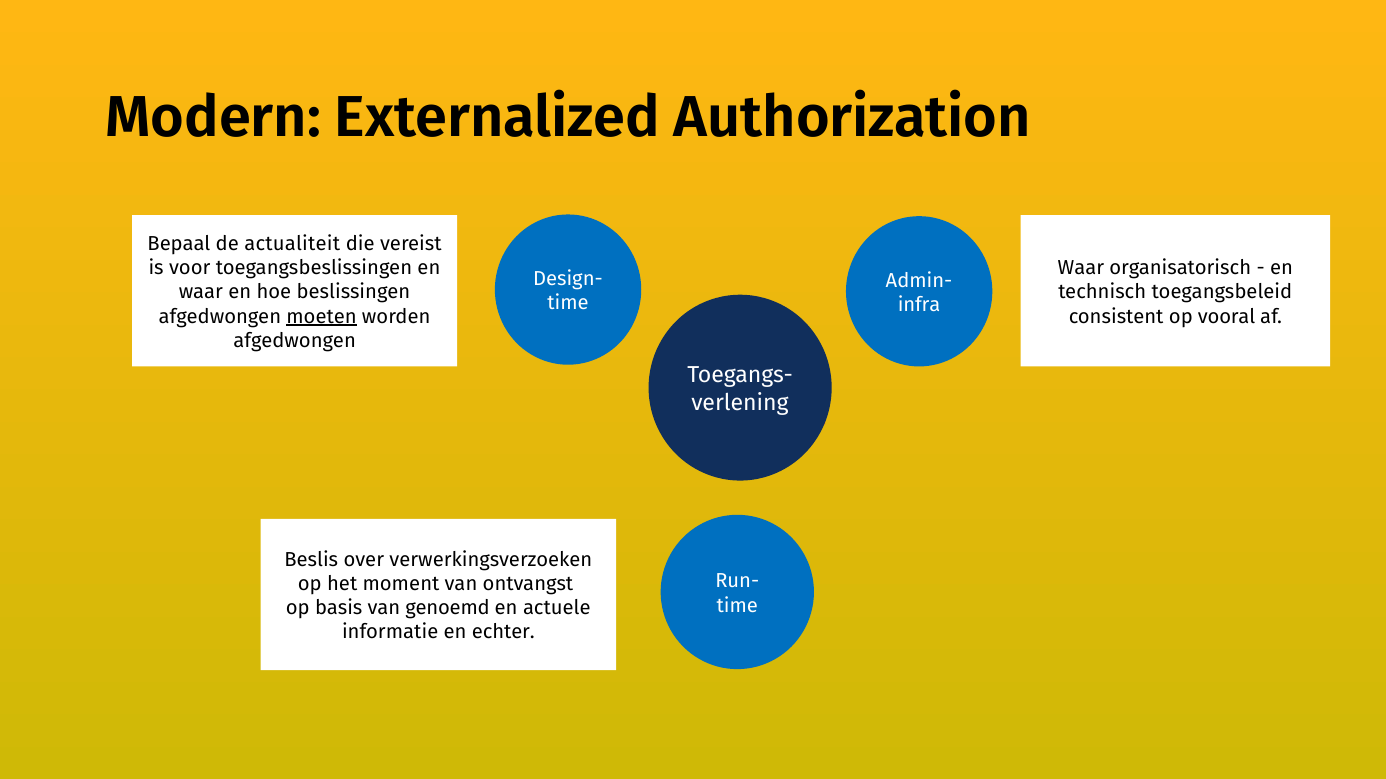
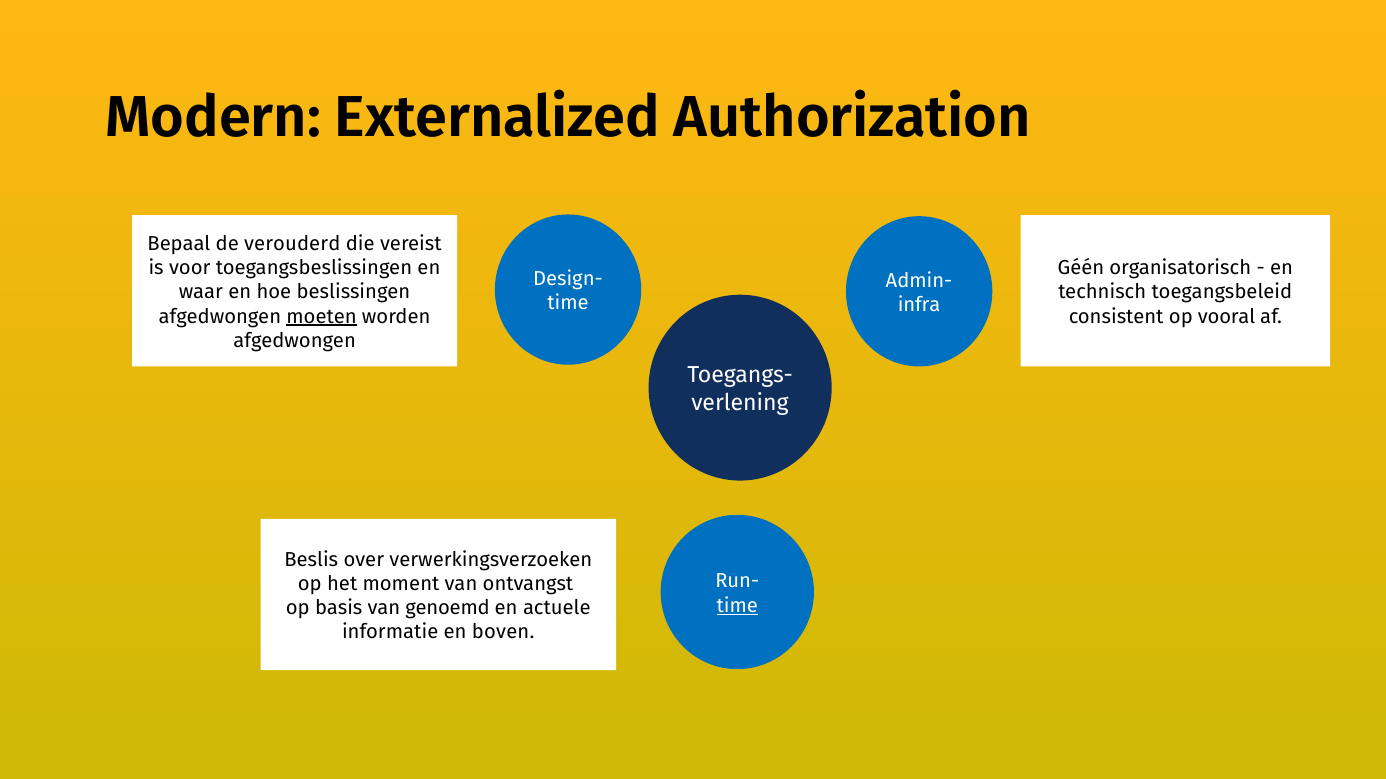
actualiteit: actualiteit -> verouderd (292, 244)
Waar: Waar -> Géén (1081, 268)
time underline: none -> present (737, 606)
echter: echter -> boven (503, 633)
